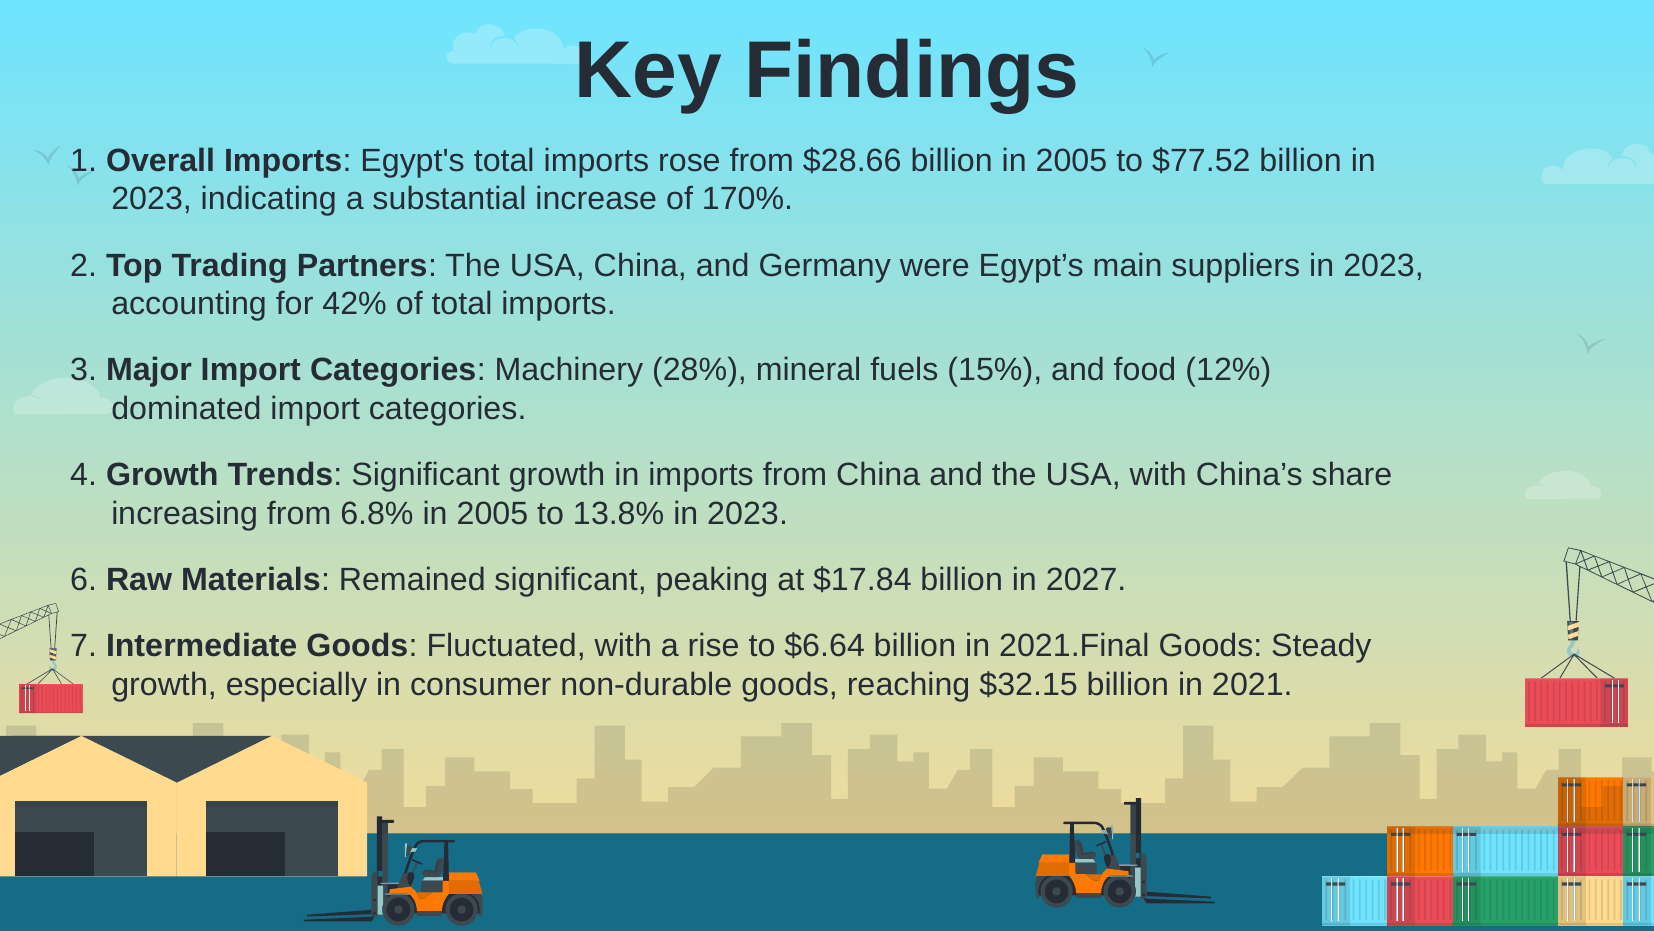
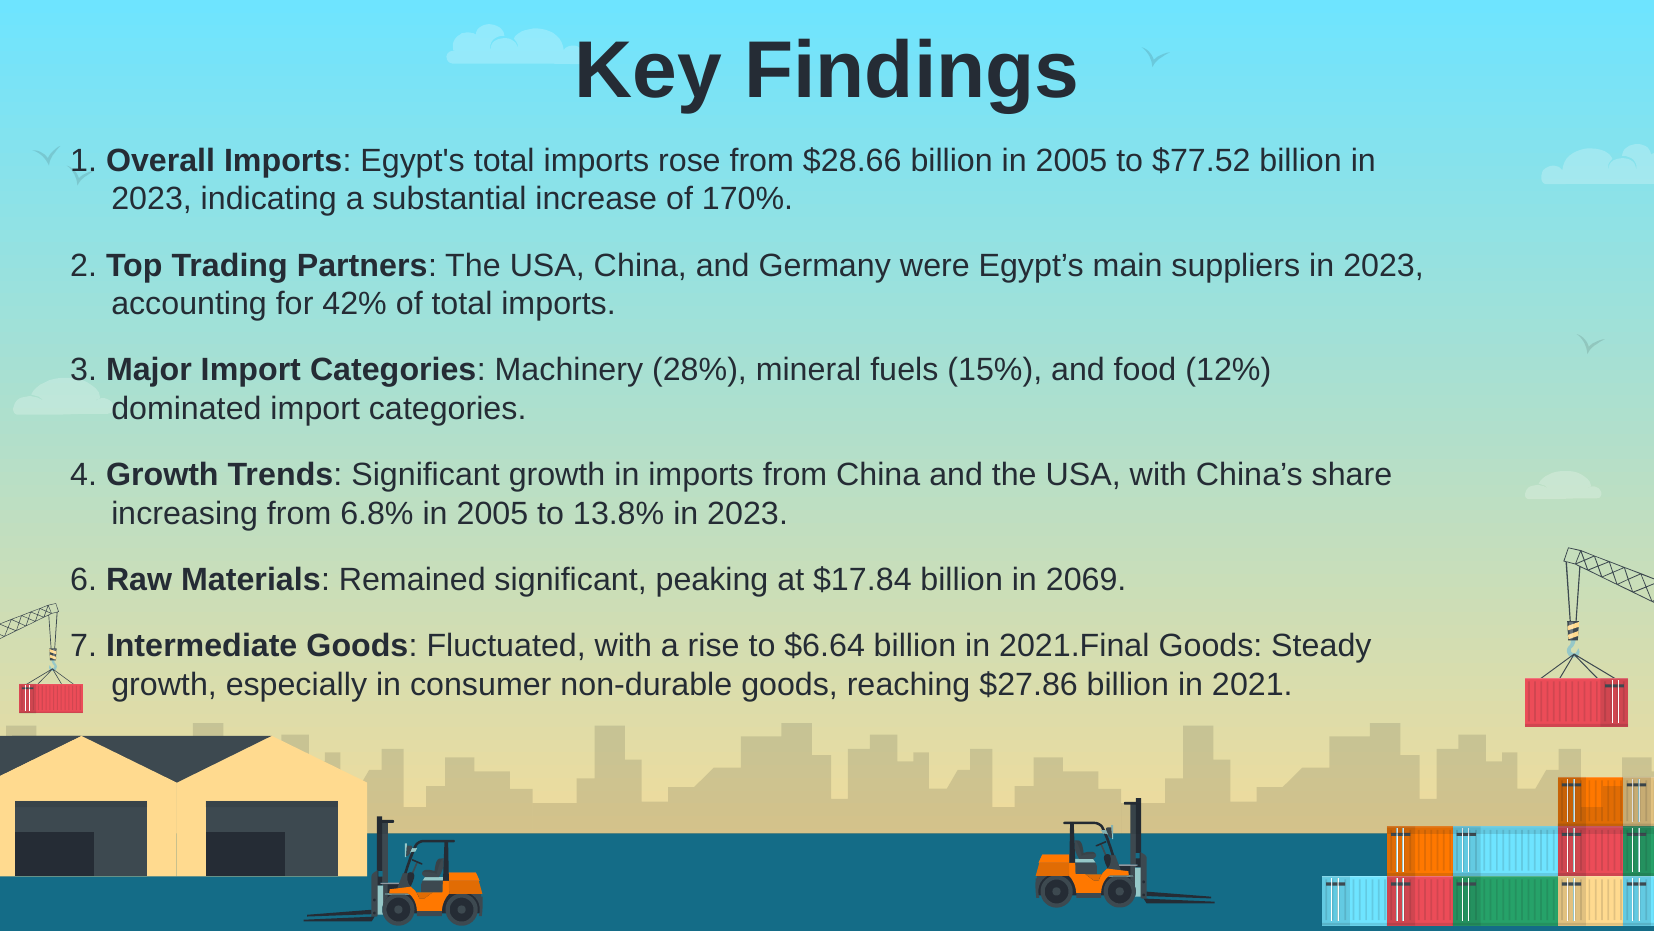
2027: 2027 -> 2069 (1086, 580)
$32.15: $32.15 -> $27.86 (1029, 684)
